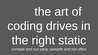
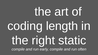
drives: drives -> length (62, 26)
